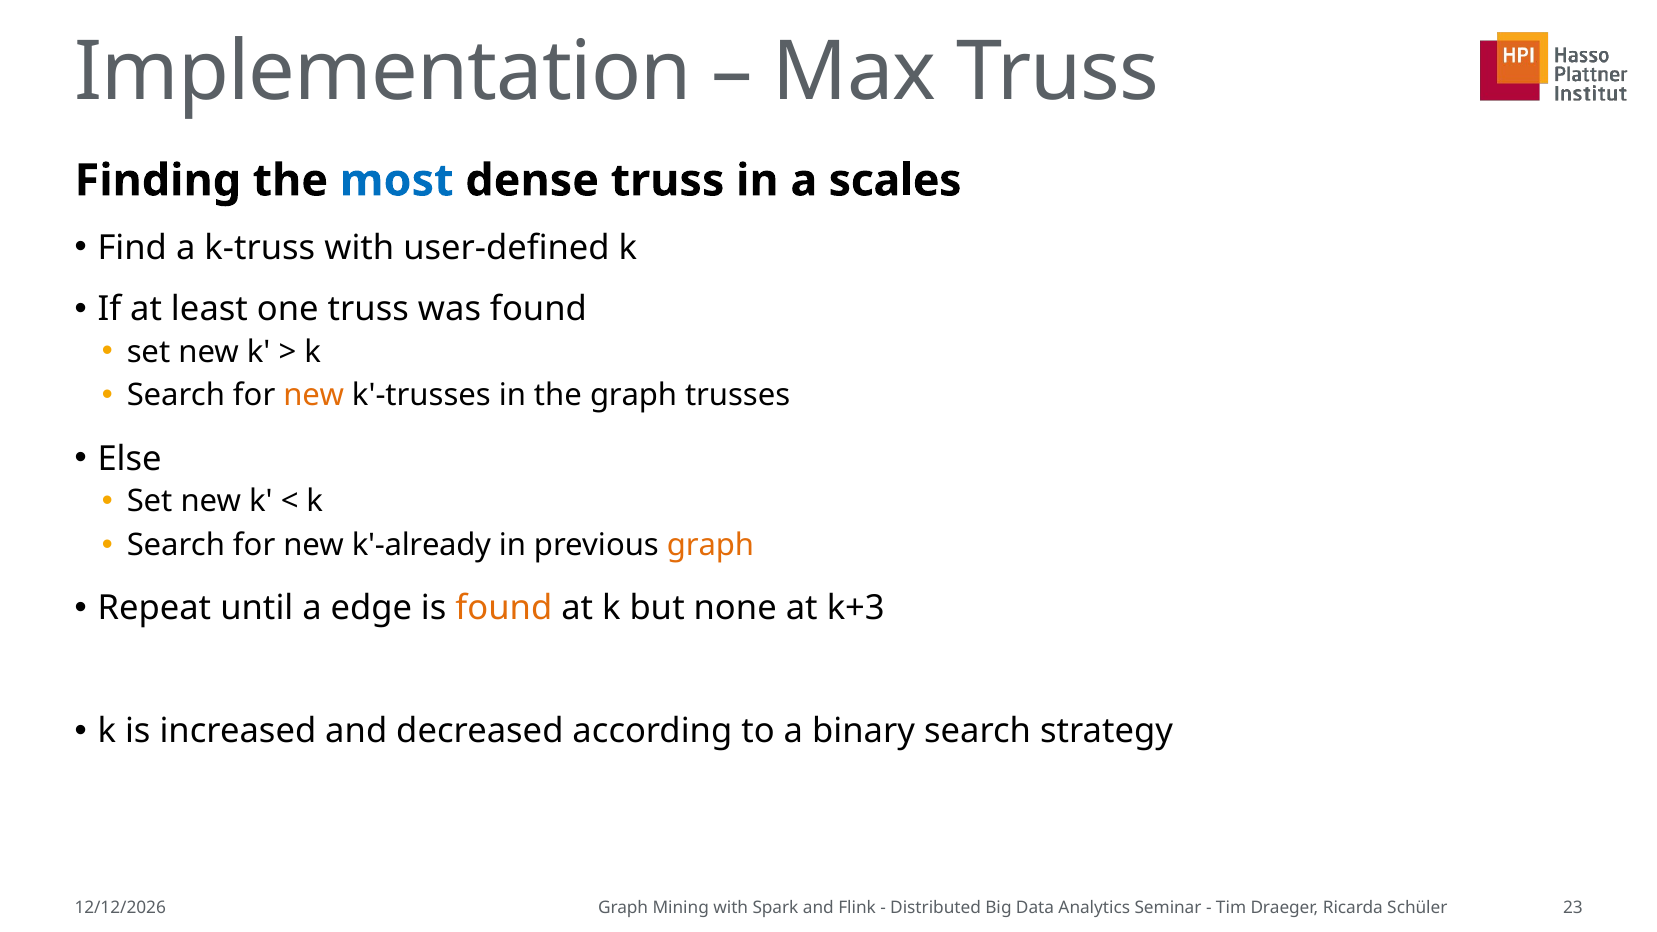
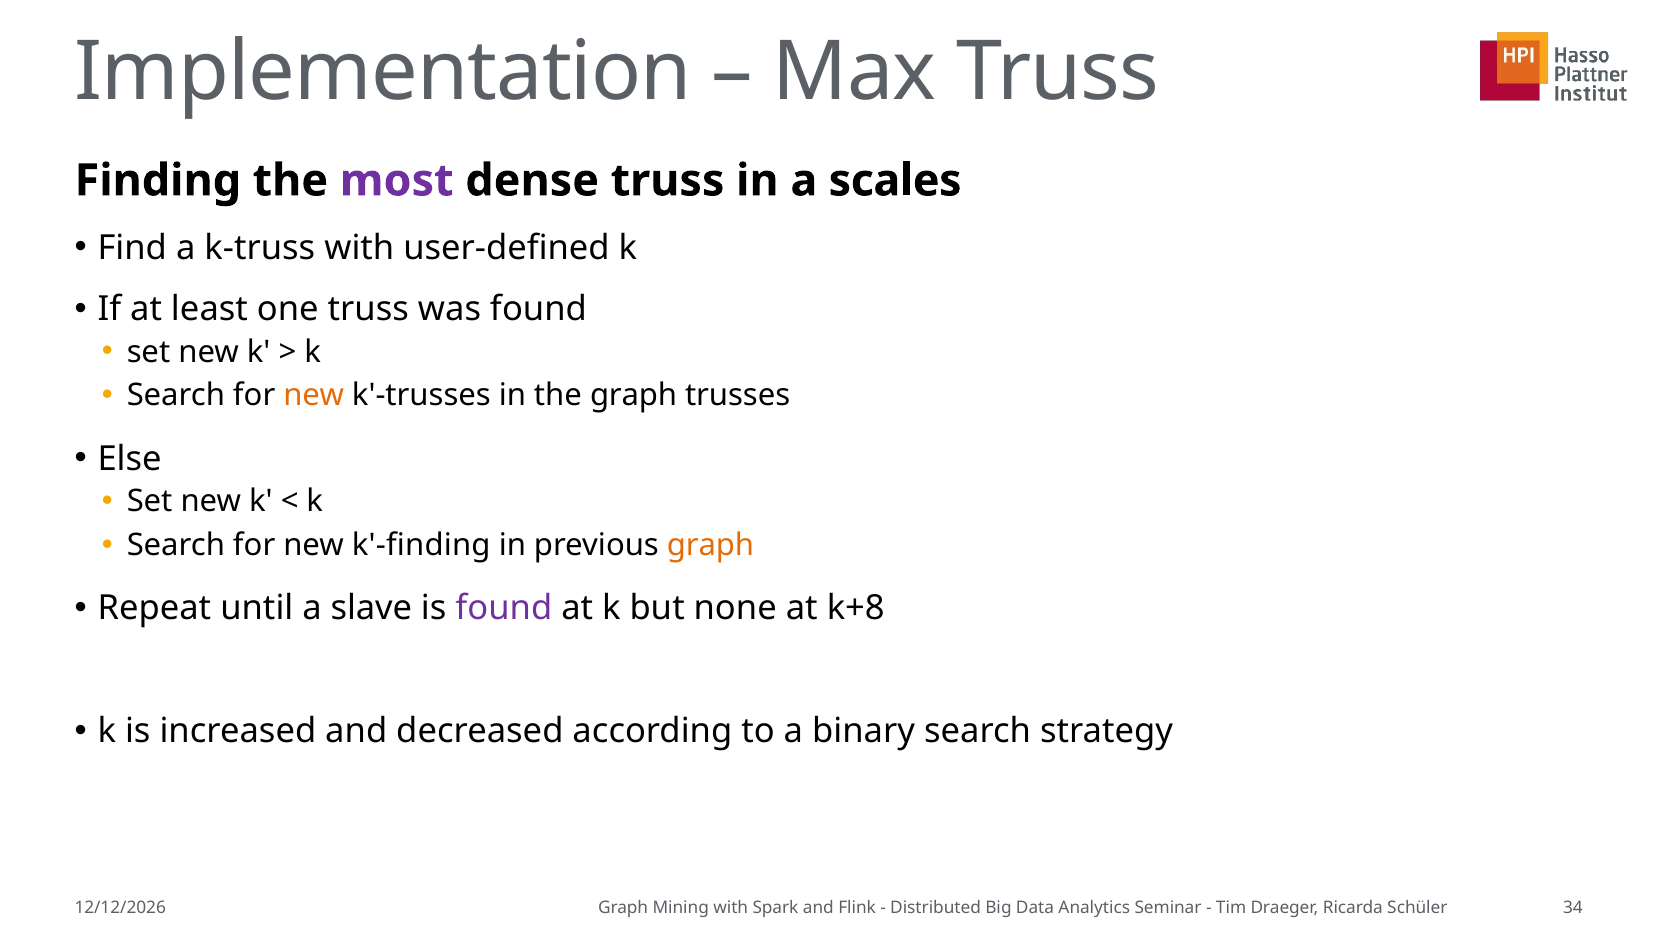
most colour: blue -> purple (397, 181)
k'-already: k'-already -> k'-finding (421, 545)
edge: edge -> slave (371, 608)
found colour: orange -> purple (504, 608)
k+3: k+3 -> k+8 (856, 608)
23: 23 -> 34 (1573, 907)
